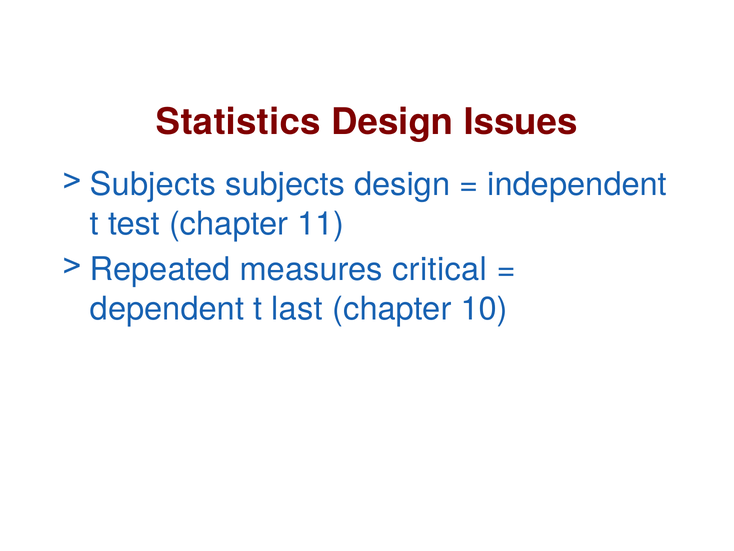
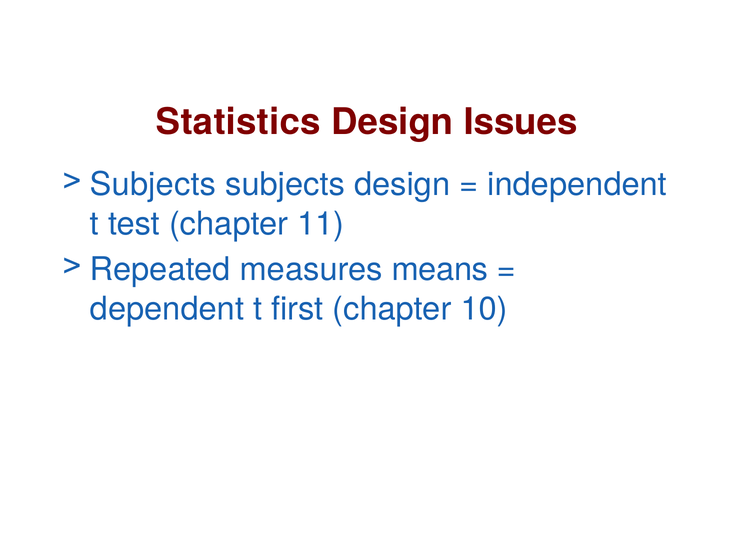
critical: critical -> means (440, 269)
last: last -> first (297, 309)
